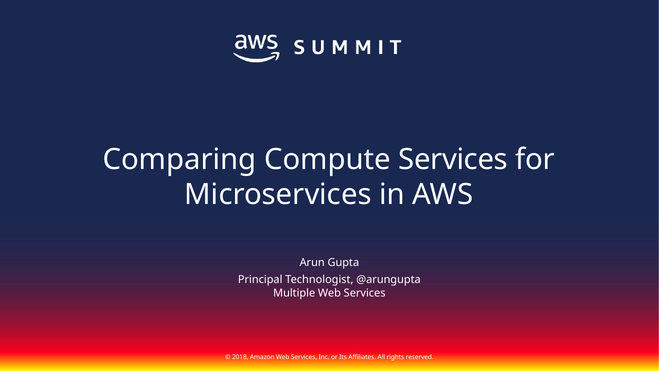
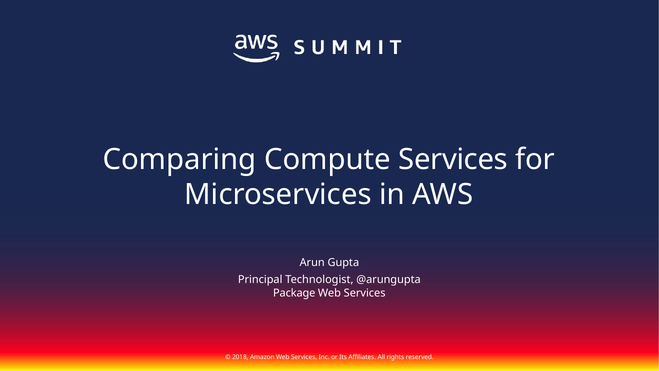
Multiple: Multiple -> Package (294, 293)
